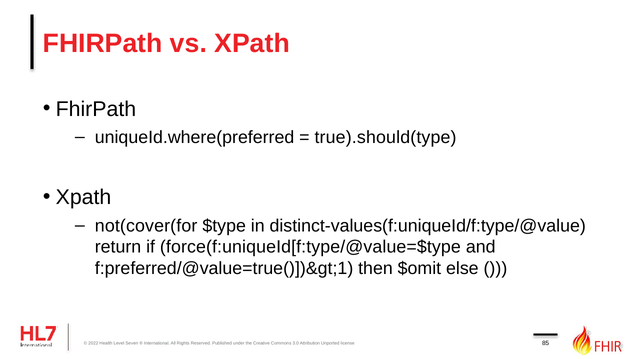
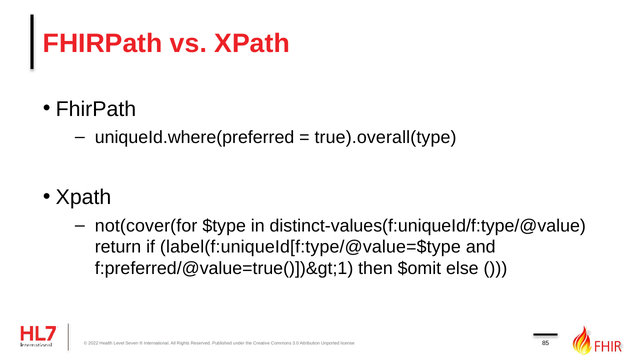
true).should(type: true).should(type -> true).overall(type (386, 138)
force(f:uniqueId[f:type/@value=$type: force(f:uniqueId[f:type/@value=$type -> label(f:uniqueId[f:type/@value=$type (310, 247)
